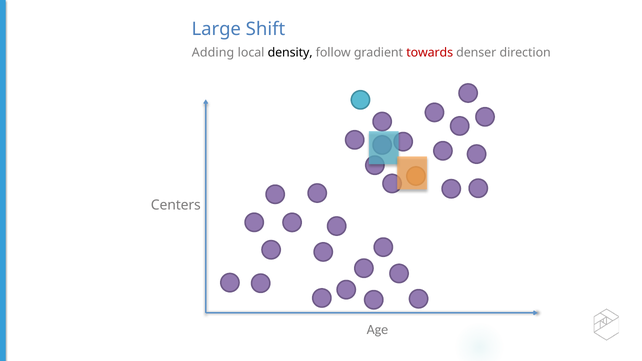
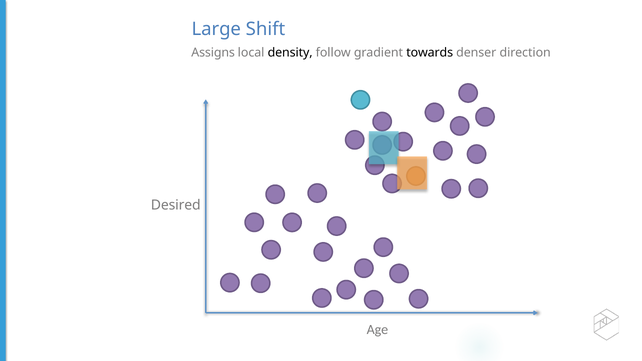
Adding: Adding -> Assigns (213, 52)
towards colour: red -> black (430, 52)
Centers: Centers -> Desired (176, 205)
